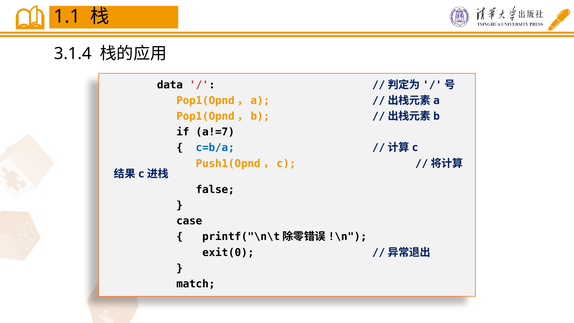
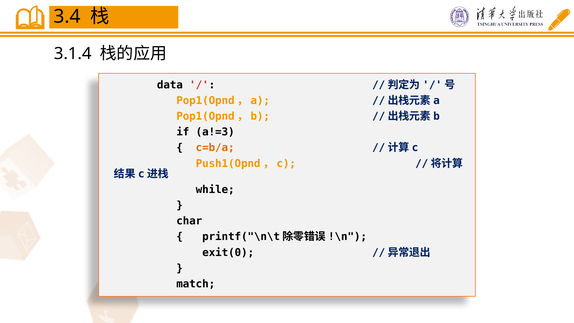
1.1: 1.1 -> 3.4 (67, 16)
a!=7: a!=7 -> a!=3 (215, 132)
c=b/a colour: blue -> orange (215, 148)
false: false -> while (215, 189)
case: case -> char (189, 221)
